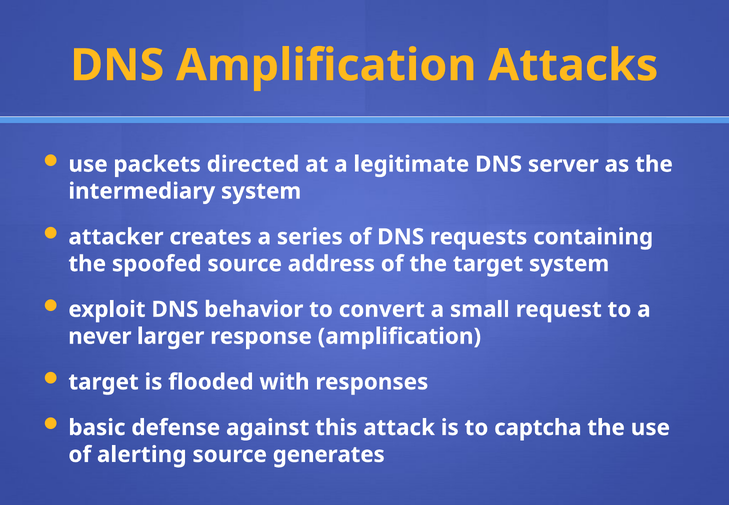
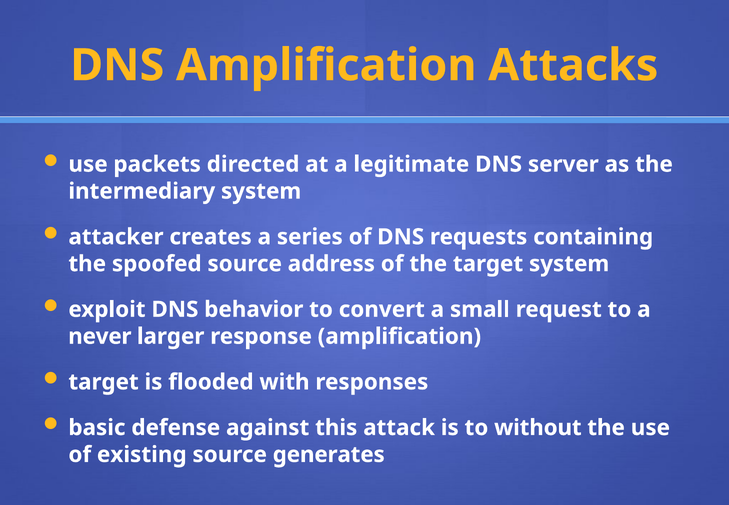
captcha: captcha -> without (538, 427)
alerting: alerting -> existing (142, 454)
